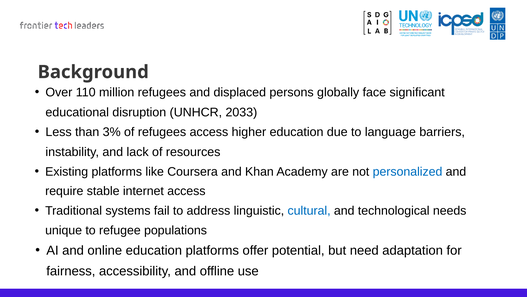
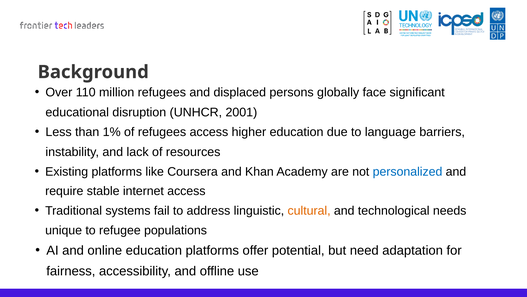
2033: 2033 -> 2001 (241, 112)
3%: 3% -> 1% (112, 132)
cultural colour: blue -> orange (309, 210)
